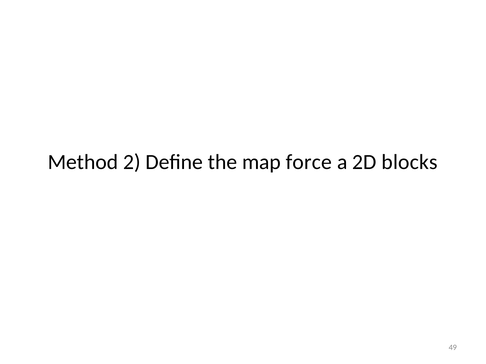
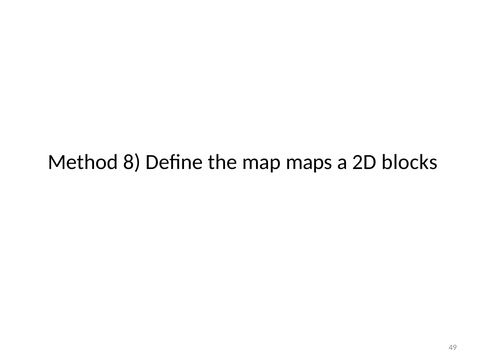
2: 2 -> 8 (132, 162)
force: force -> maps (309, 162)
